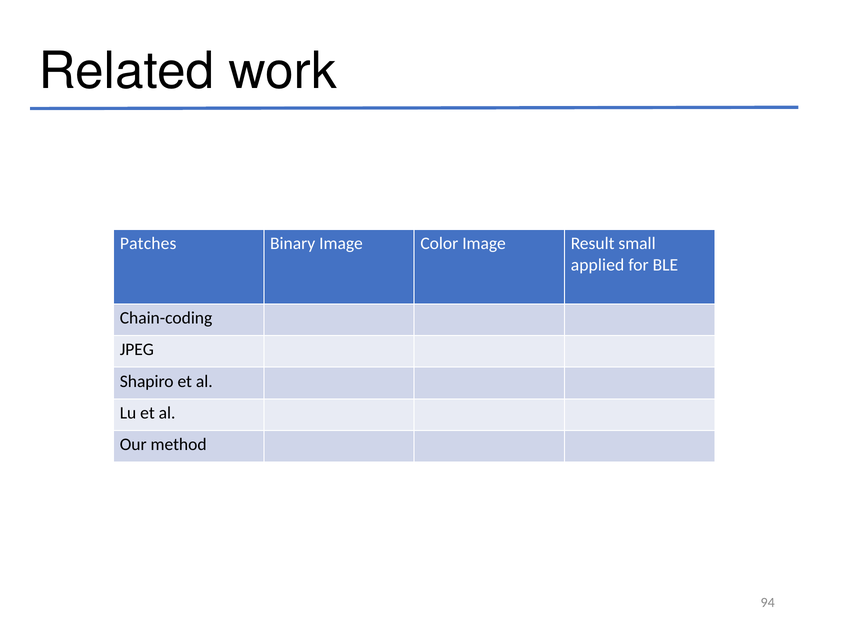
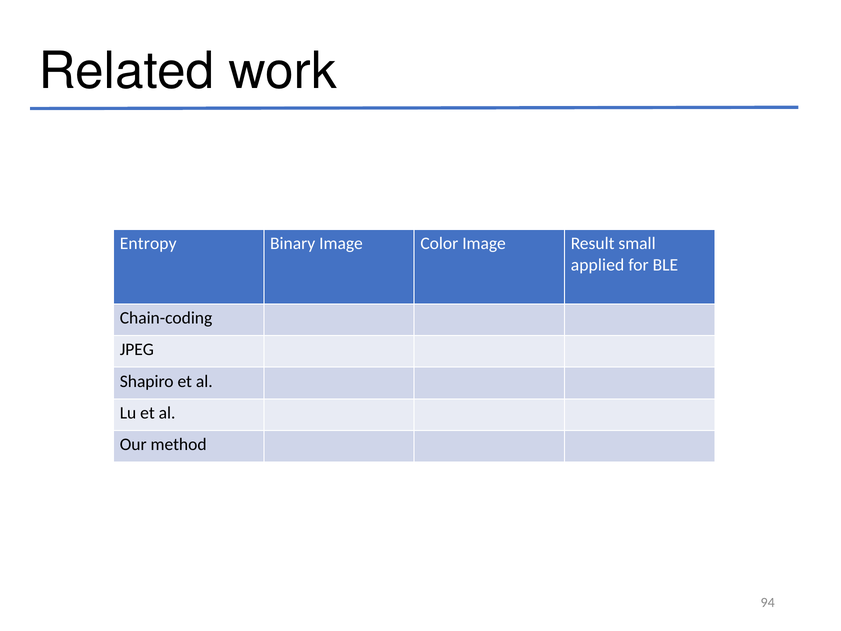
Patches: Patches -> Entropy (148, 243)
